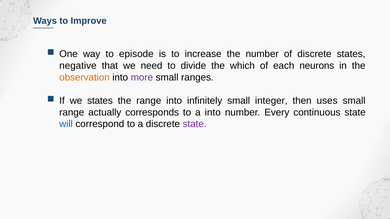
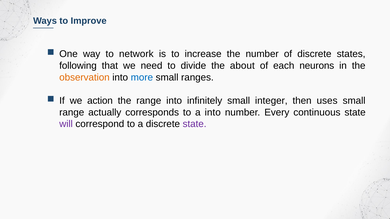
episode: episode -> network (136, 54)
negative: negative -> following (78, 66)
which: which -> about (242, 66)
more colour: purple -> blue (142, 77)
we states: states -> action (100, 101)
will colour: blue -> purple (66, 124)
